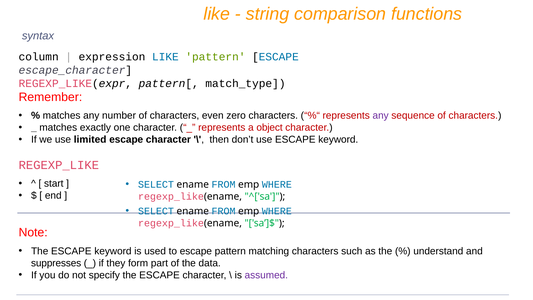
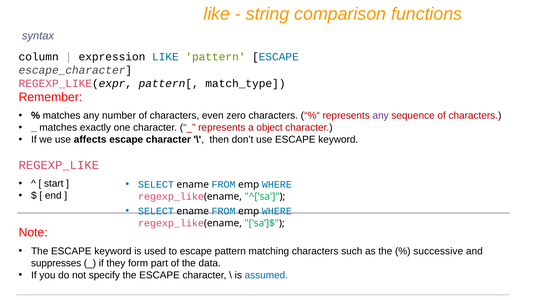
limited: limited -> affects (90, 140)
understand: understand -> successive (438, 251)
assumed colour: purple -> blue (266, 275)
